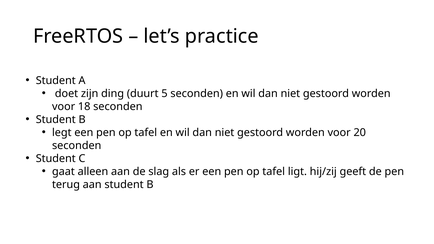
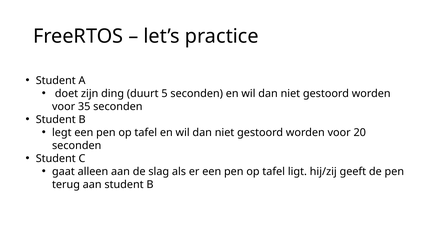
18: 18 -> 35 (84, 107)
